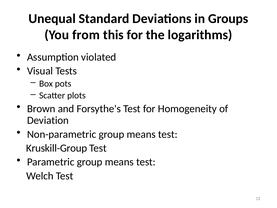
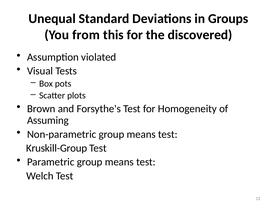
logarithms: logarithms -> discovered (200, 35)
Deviation: Deviation -> Assuming (48, 120)
